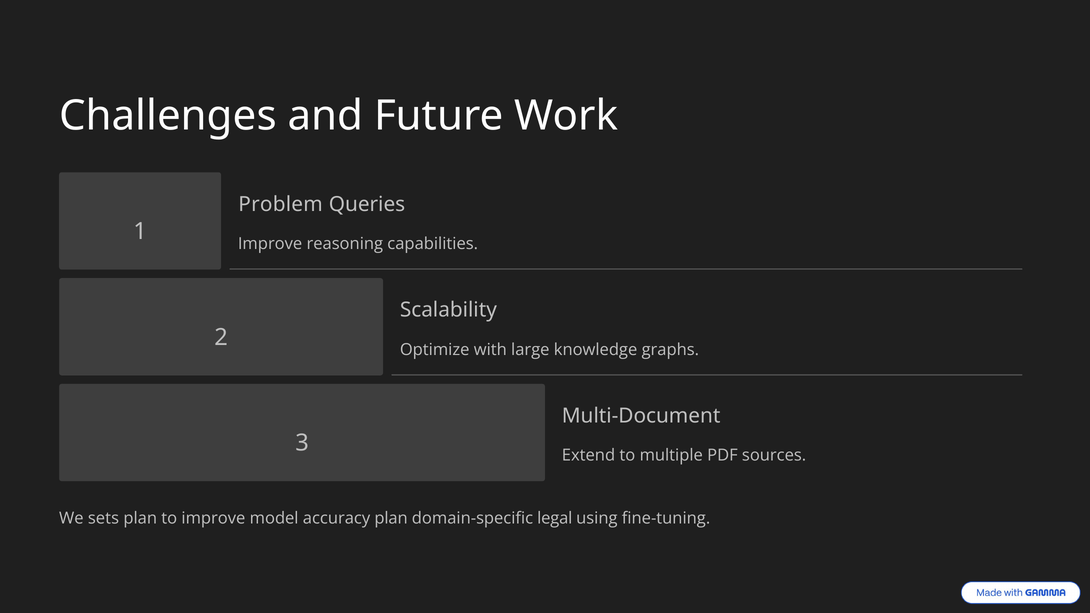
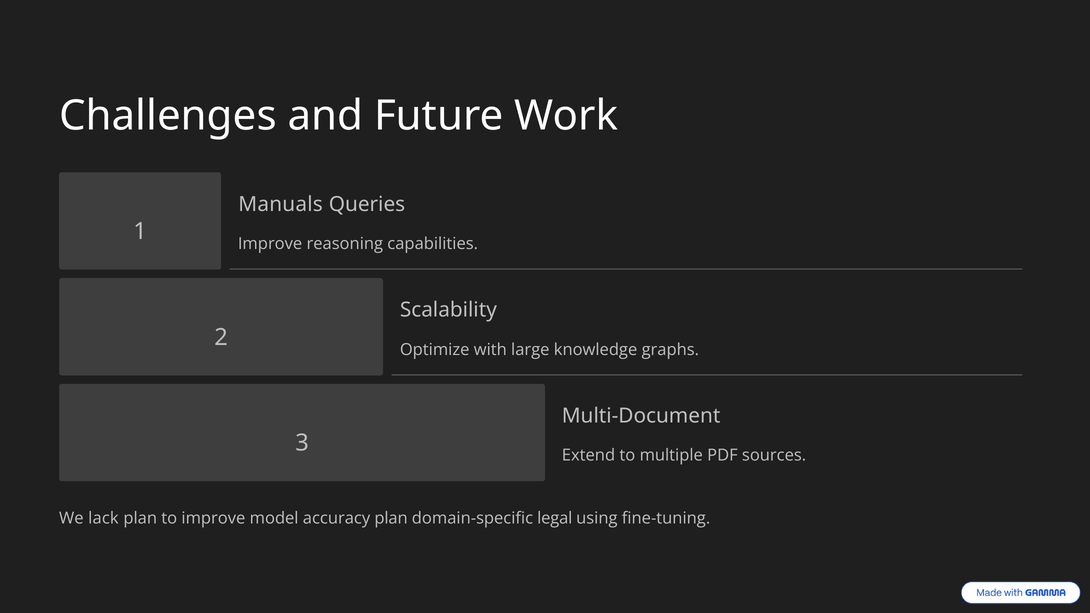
Problem: Problem -> Manuals (281, 204)
sets: sets -> lack (103, 519)
